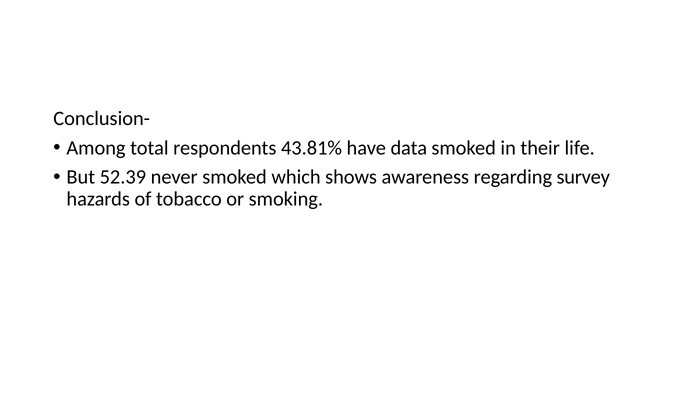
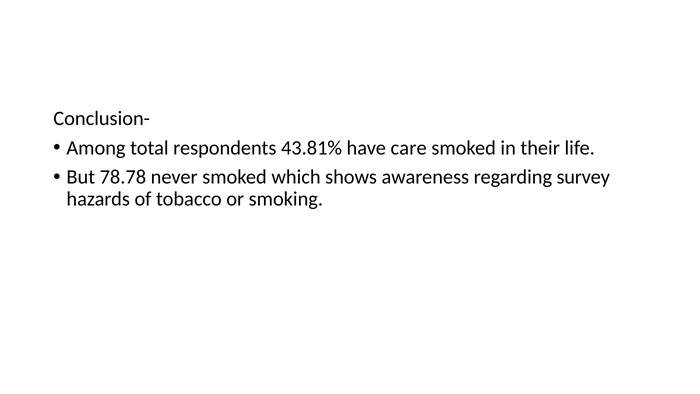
data: data -> care (409, 148)
52.39: 52.39 -> 78.78 (123, 177)
